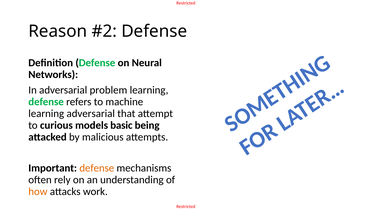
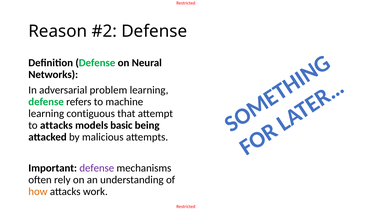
learning adversarial: adversarial -> contiguous (91, 114)
to curious: curious -> attacks (56, 125)
defense colour: orange -> purple (97, 168)
